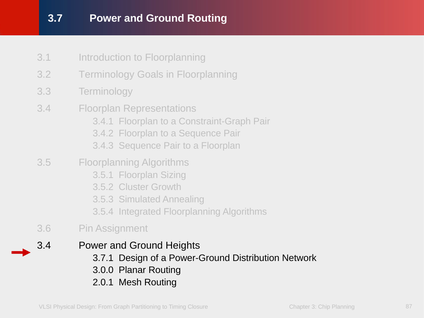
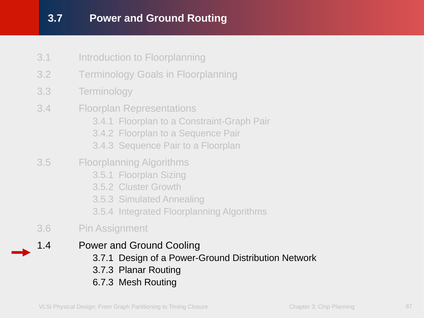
3.4: 3.4 -> 1.4 (44, 245)
Heights: Heights -> Cooling (183, 245)
3.0.0: 3.0.0 -> 3.7.3 (103, 270)
2.0.1: 2.0.1 -> 6.7.3 (103, 282)
